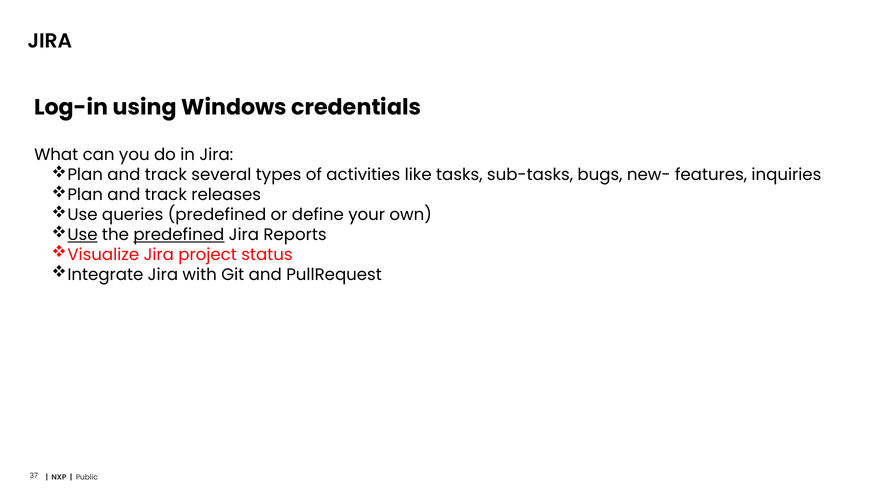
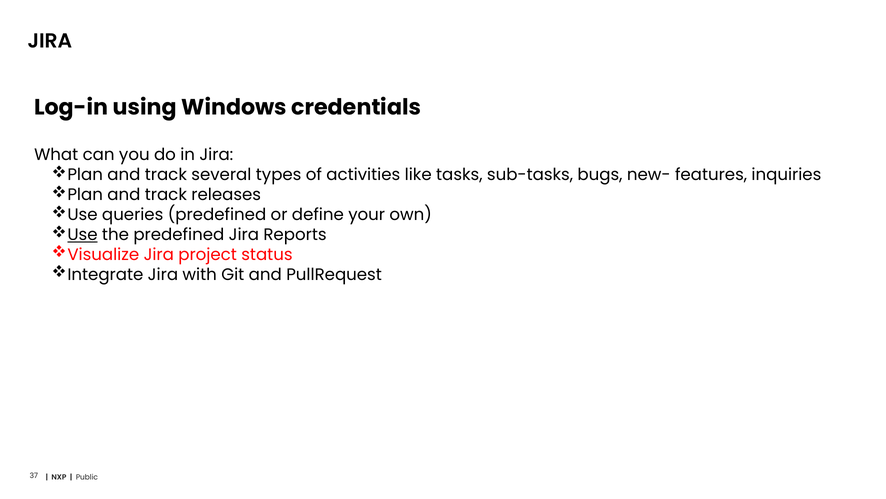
predefined underline: present -> none (179, 234)
